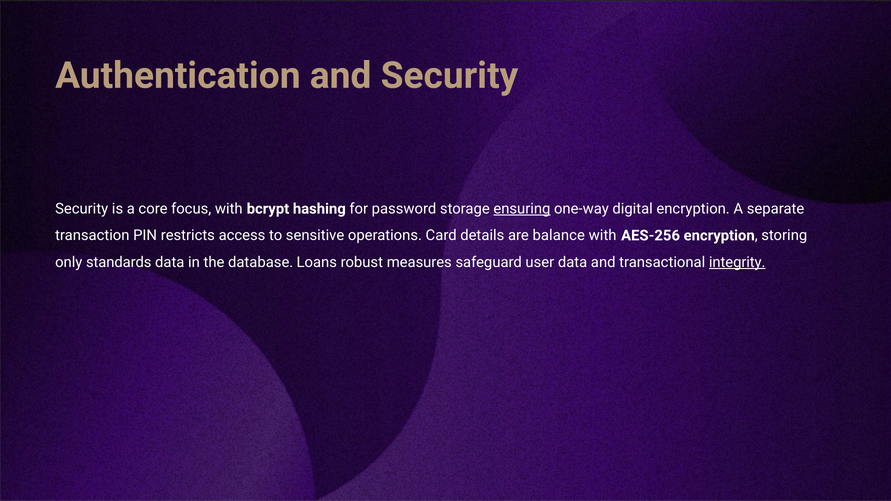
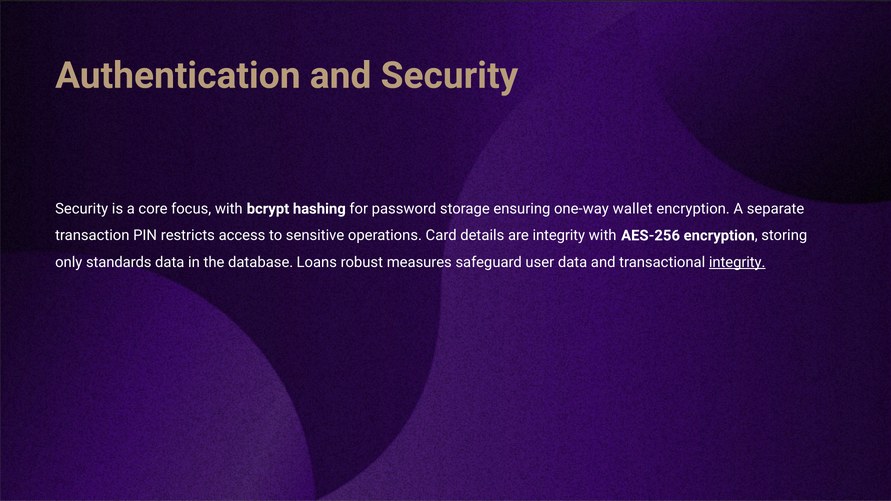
ensuring underline: present -> none (522, 209)
digital: digital -> wallet (633, 209)
are balance: balance -> integrity (559, 236)
